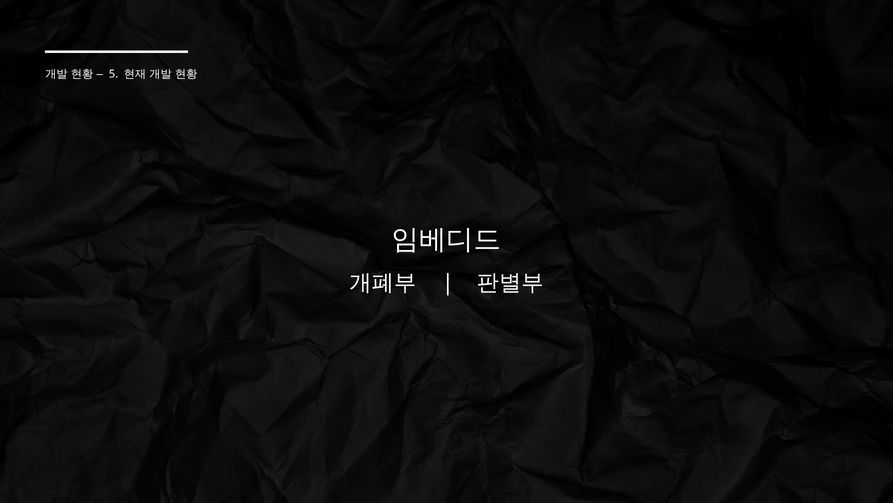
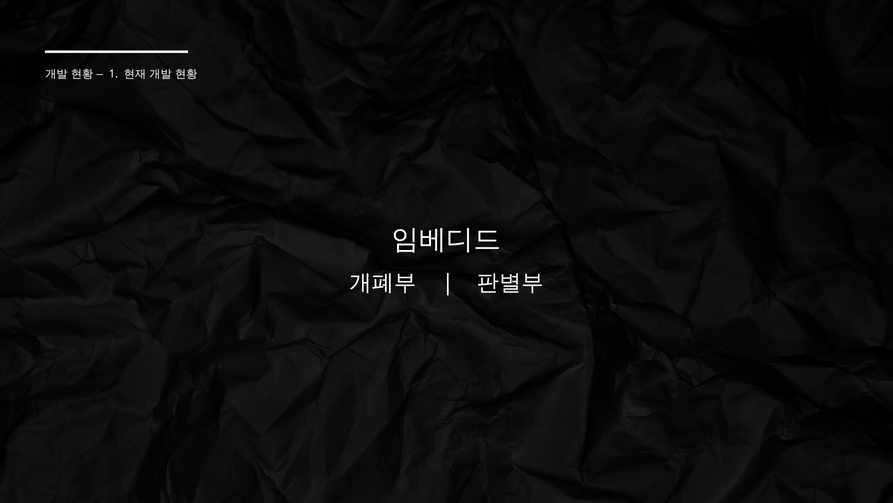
5: 5 -> 1 (113, 74)
